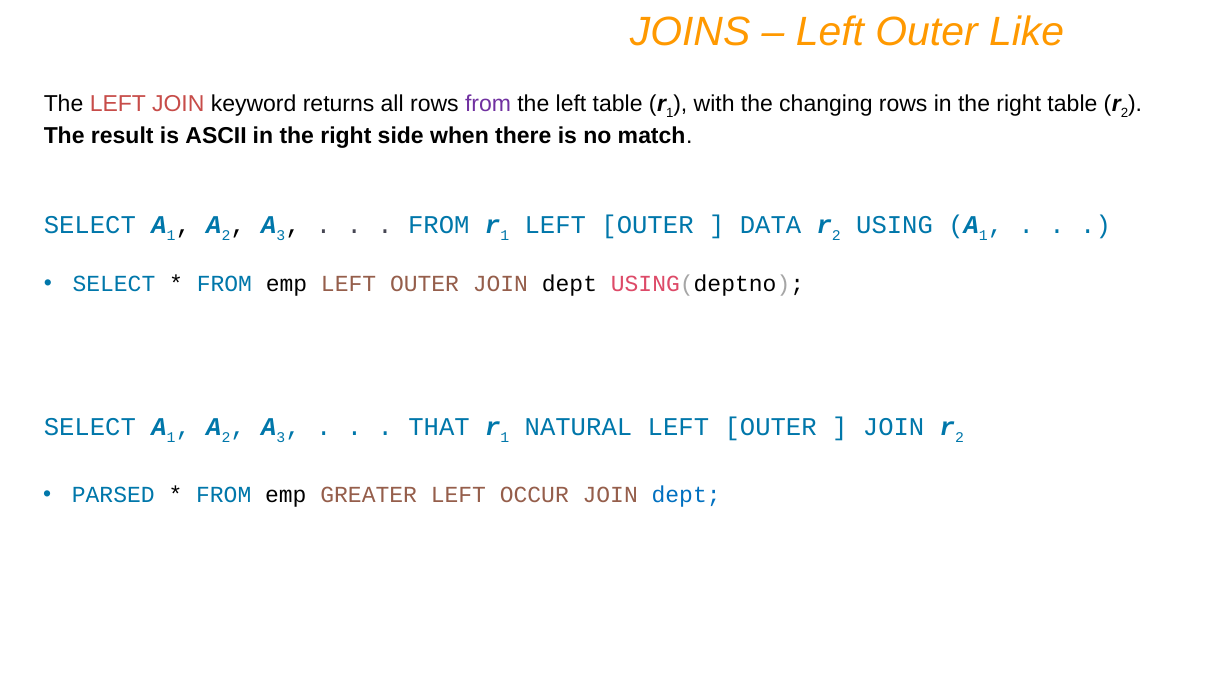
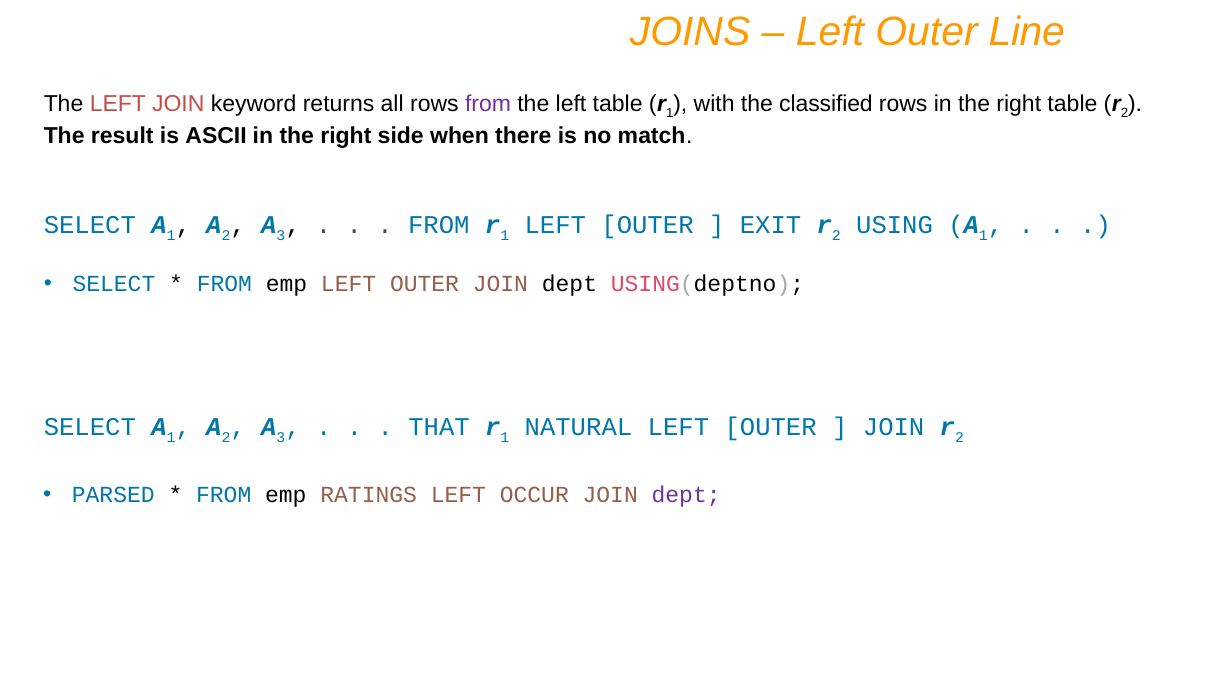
Like: Like -> Line (1027, 32)
changing: changing -> classified (826, 104)
DATA: DATA -> EXIT (771, 225)
GREATER: GREATER -> RATINGS (369, 495)
dept colour: blue -> purple (686, 495)
